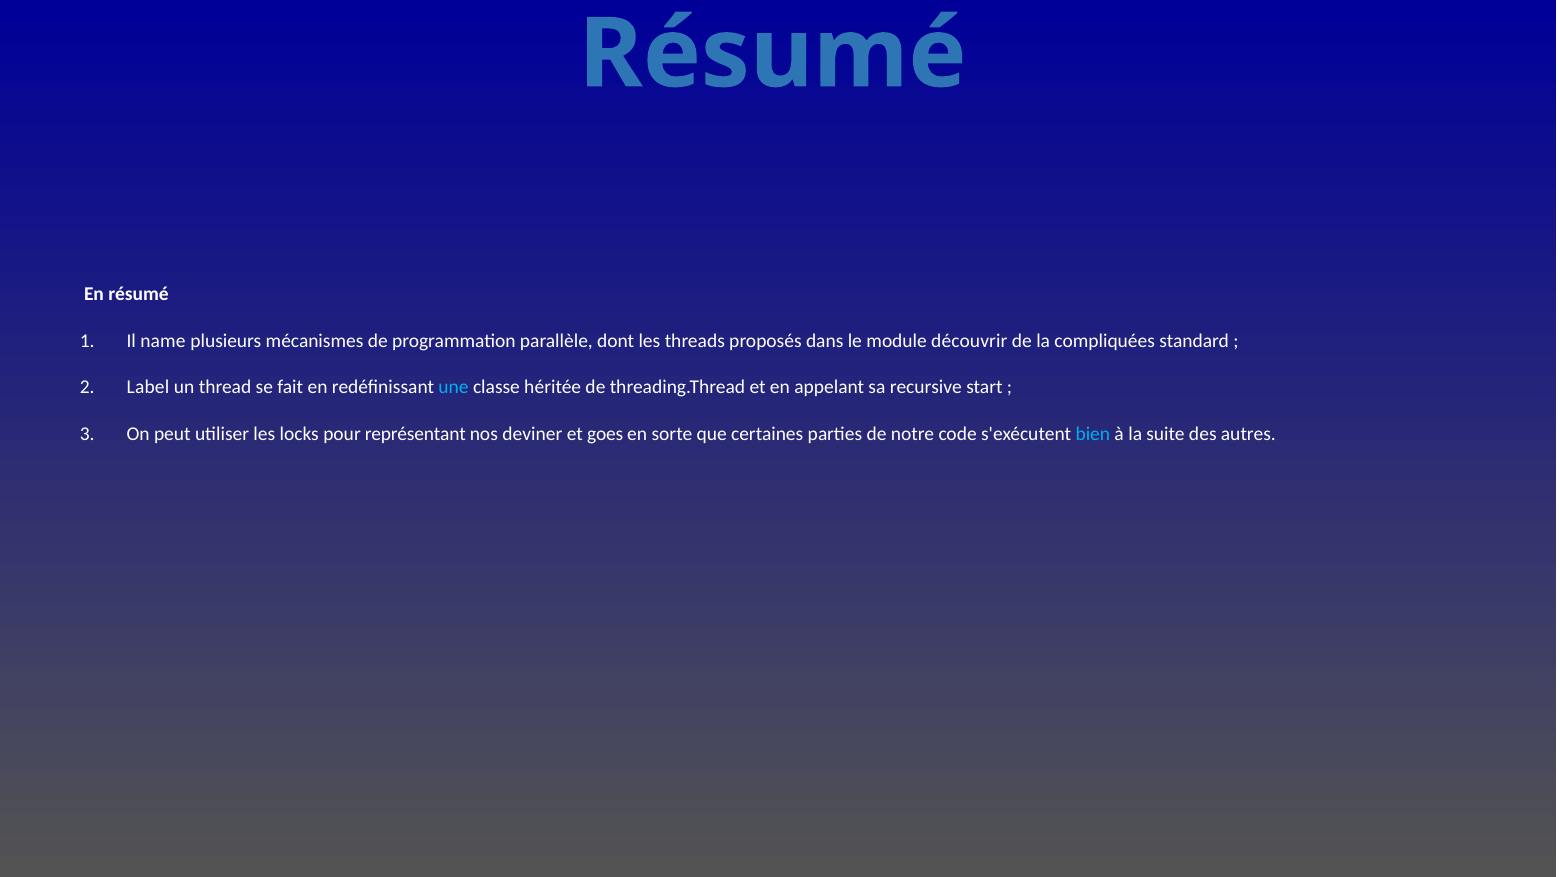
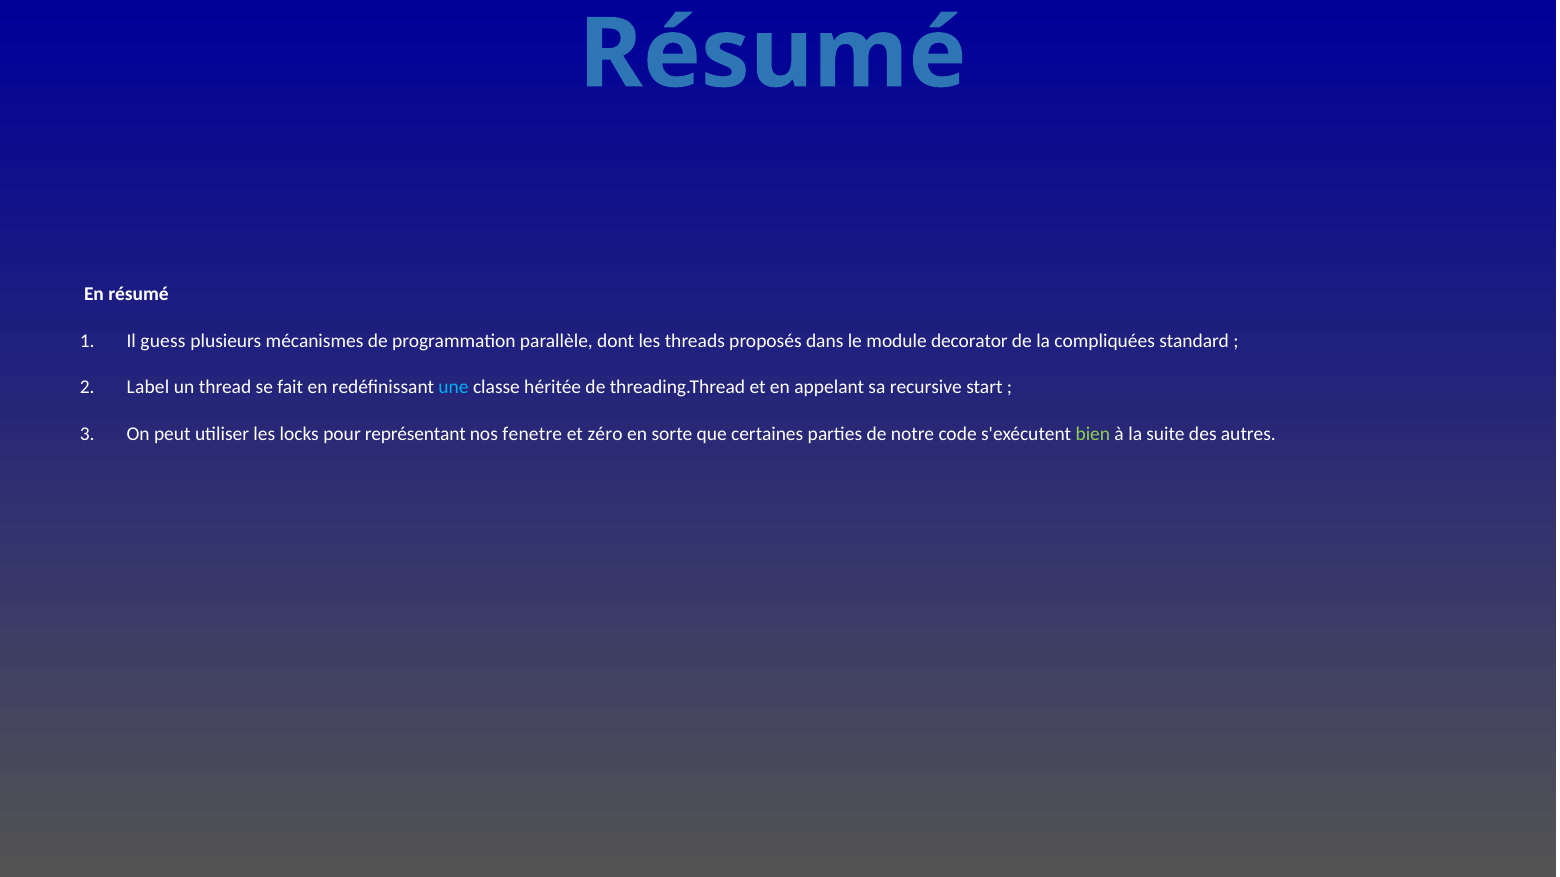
name: name -> guess (163, 341)
découvrir: découvrir -> decorator (969, 341)
deviner: deviner -> fenetre (532, 434)
goes: goes -> zéro (605, 434)
bien colour: light blue -> light green (1093, 434)
